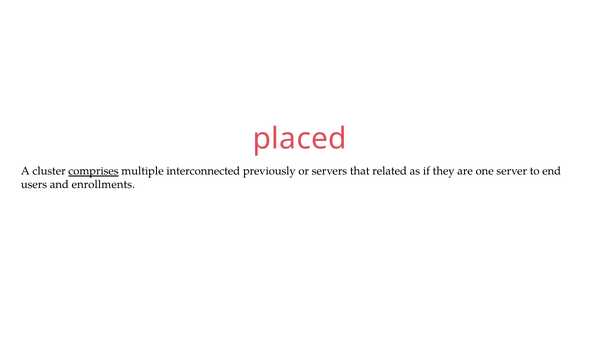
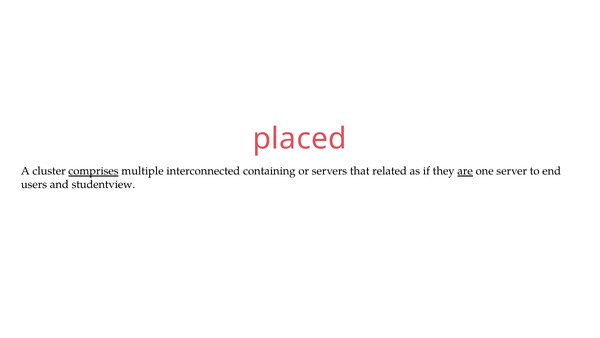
previously: previously -> containing (269, 171)
are underline: none -> present (465, 171)
enrollments: enrollments -> studentview (103, 184)
